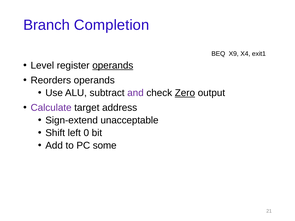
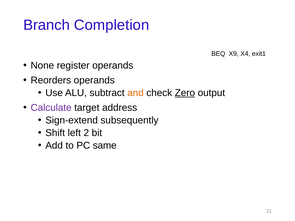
Level: Level -> None (42, 66)
operands underline: present -> none (113, 66)
and colour: purple -> orange (135, 93)
unacceptable: unacceptable -> subsequently (129, 120)
0: 0 -> 2 (86, 133)
some: some -> same (105, 146)
